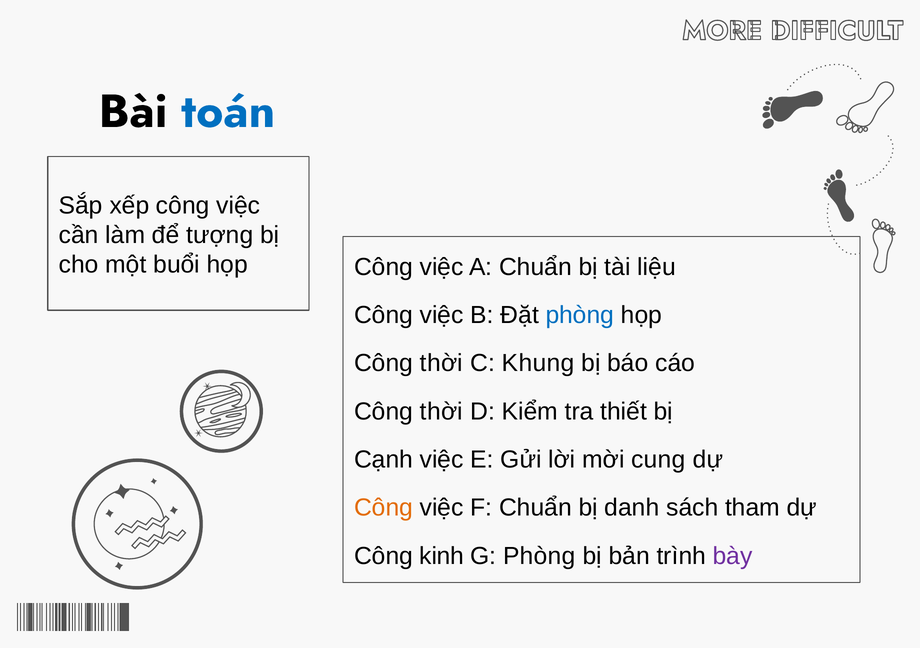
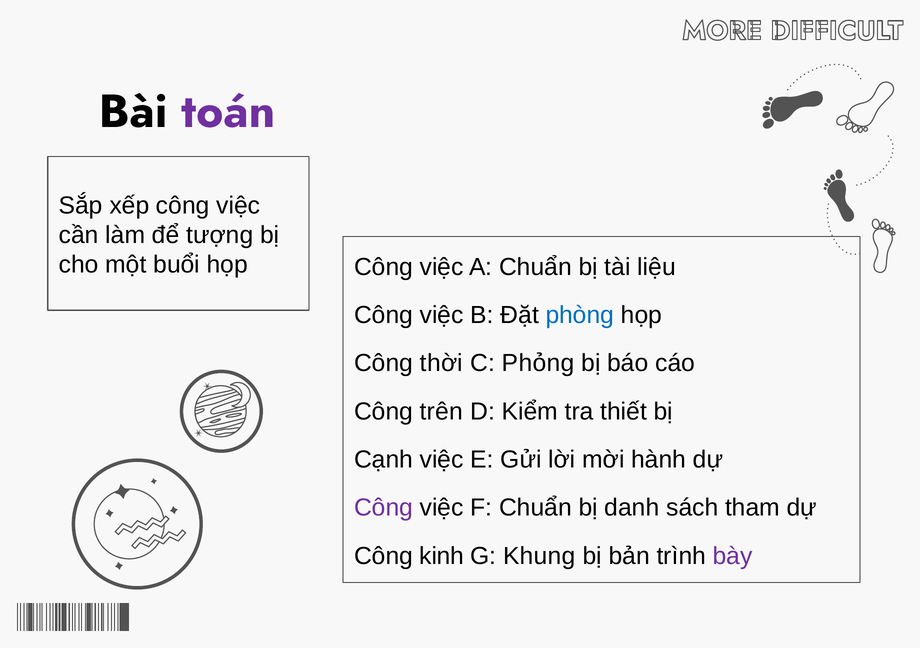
toán colour: blue -> purple (228, 112)
Khung: Khung -> Phỏng (538, 363)
thời: thời -> trên (441, 412)
cung: cung -> hành (659, 460)
Công colour: orange -> purple (384, 508)
G Phòng: Phòng -> Khung (539, 556)
